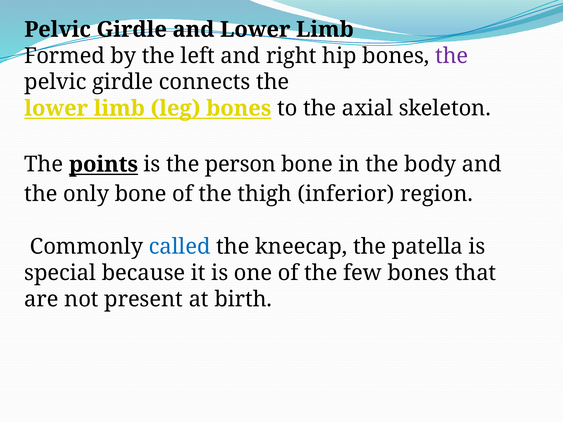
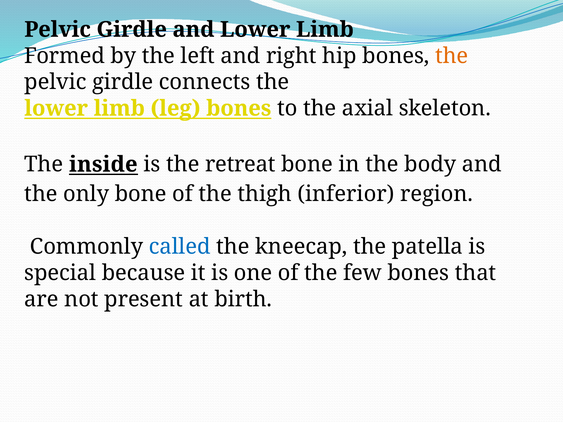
the colour: purple -> orange (452, 56)
points: points -> inside (103, 164)
person: person -> retreat (240, 164)
